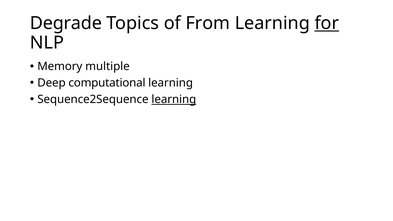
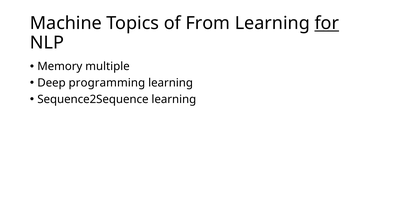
Degrade: Degrade -> Machine (66, 23)
computational: computational -> programming (107, 83)
learning underline: present -> none (174, 99)
